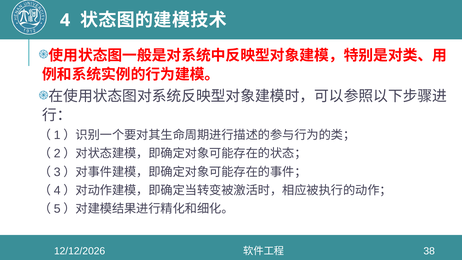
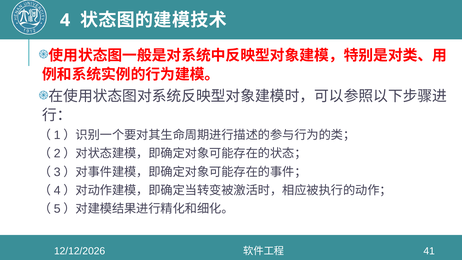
38: 38 -> 41 (429, 251)
